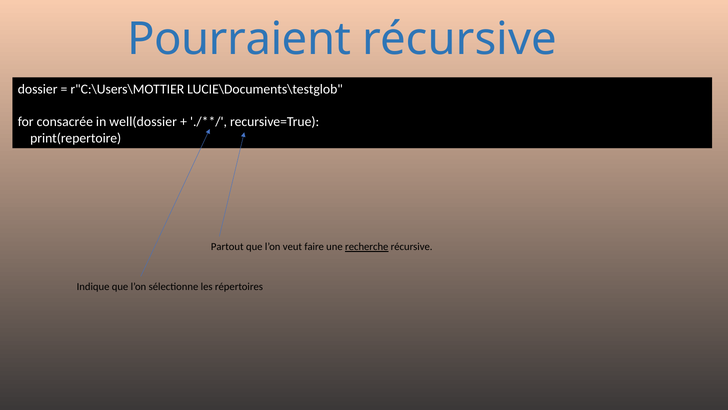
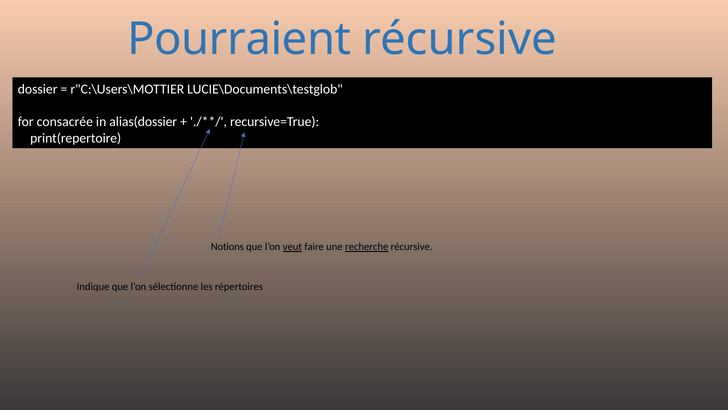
well(dossier: well(dossier -> alias(dossier (143, 122)
Partout: Partout -> Notions (227, 247)
veut underline: none -> present (292, 247)
